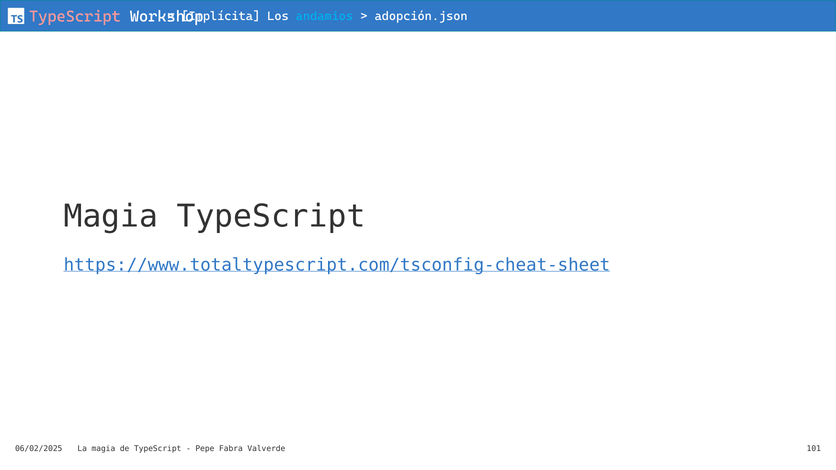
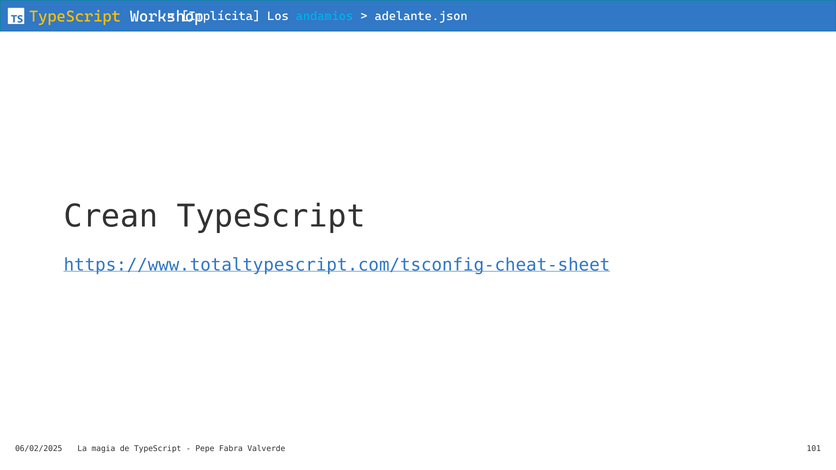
TypeScript colour: pink -> yellow (75, 17)
adopción.json: adopción.json -> adelante.json (421, 16)
Magia: Magia -> Crean (111, 216)
